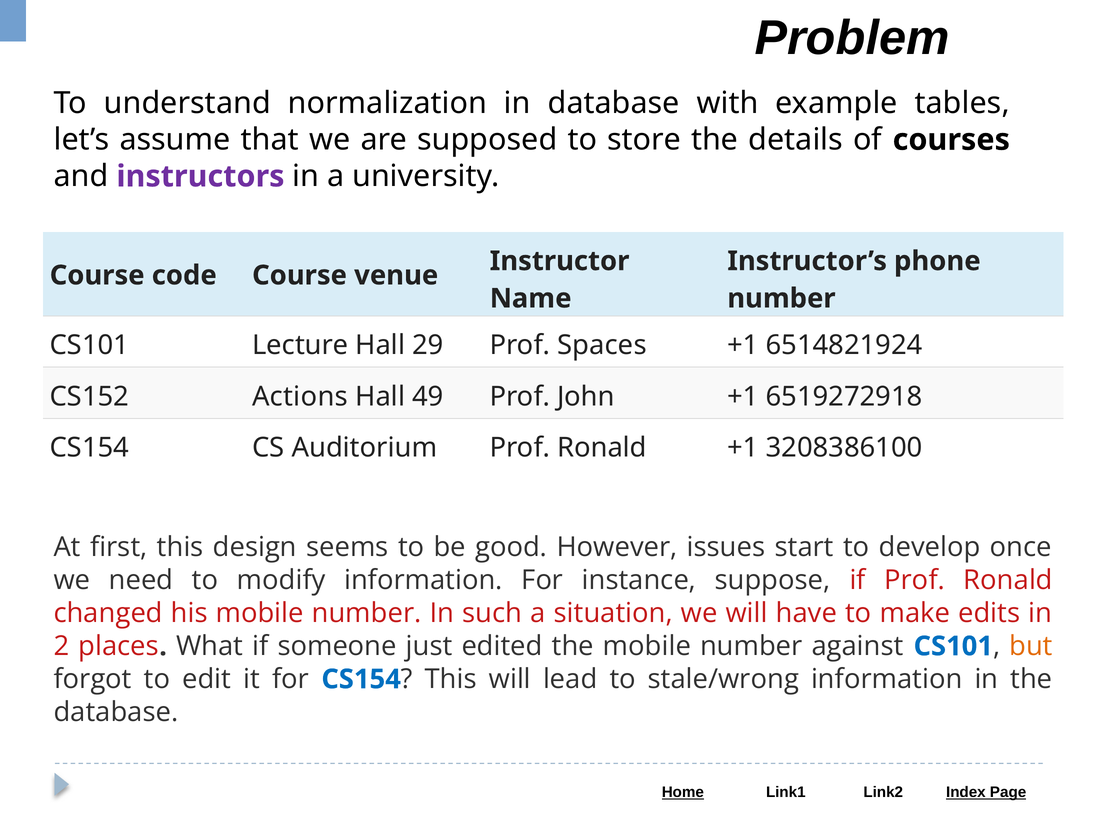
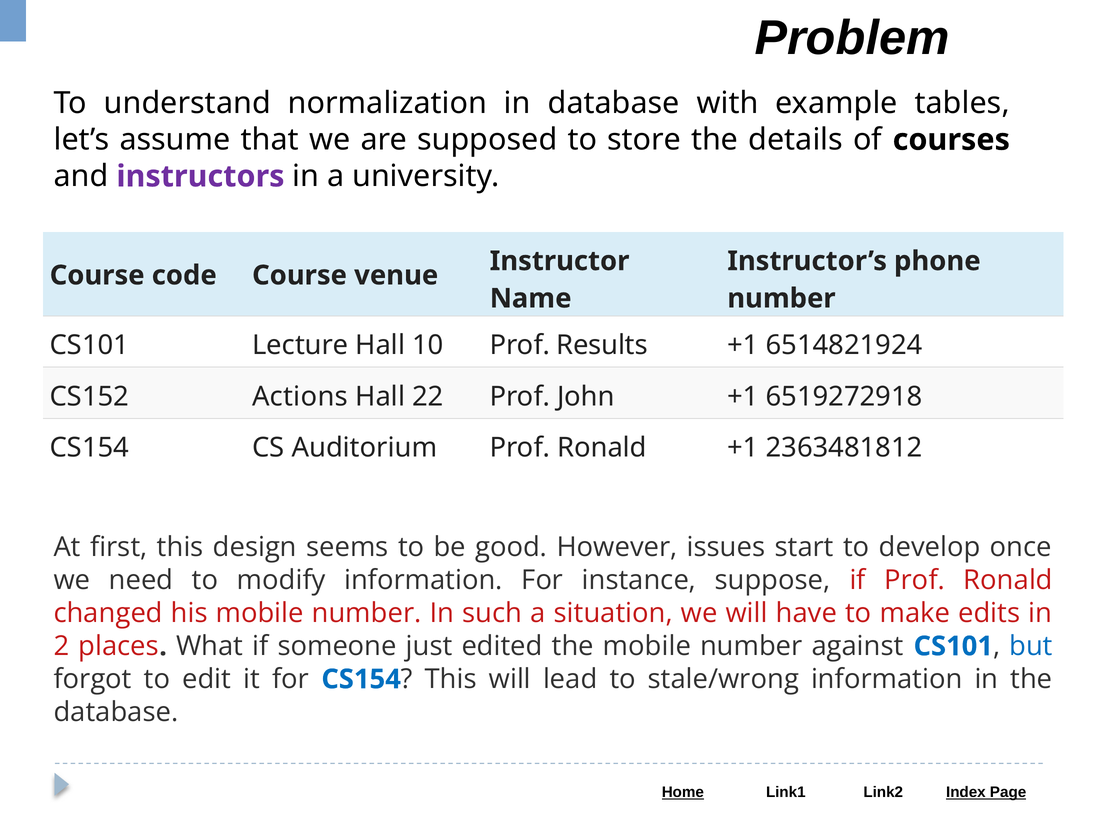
29: 29 -> 10 (428, 345)
Spaces: Spaces -> Results (602, 345)
49: 49 -> 22 (428, 396)
3208386100: 3208386100 -> 2363481812 (844, 448)
but colour: orange -> blue (1031, 646)
